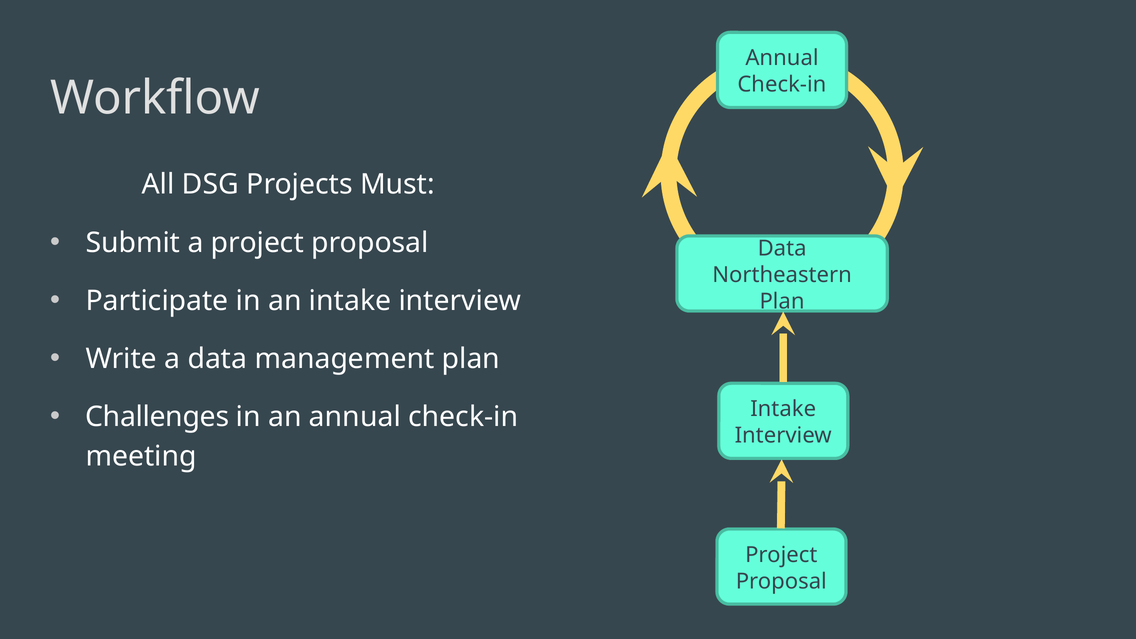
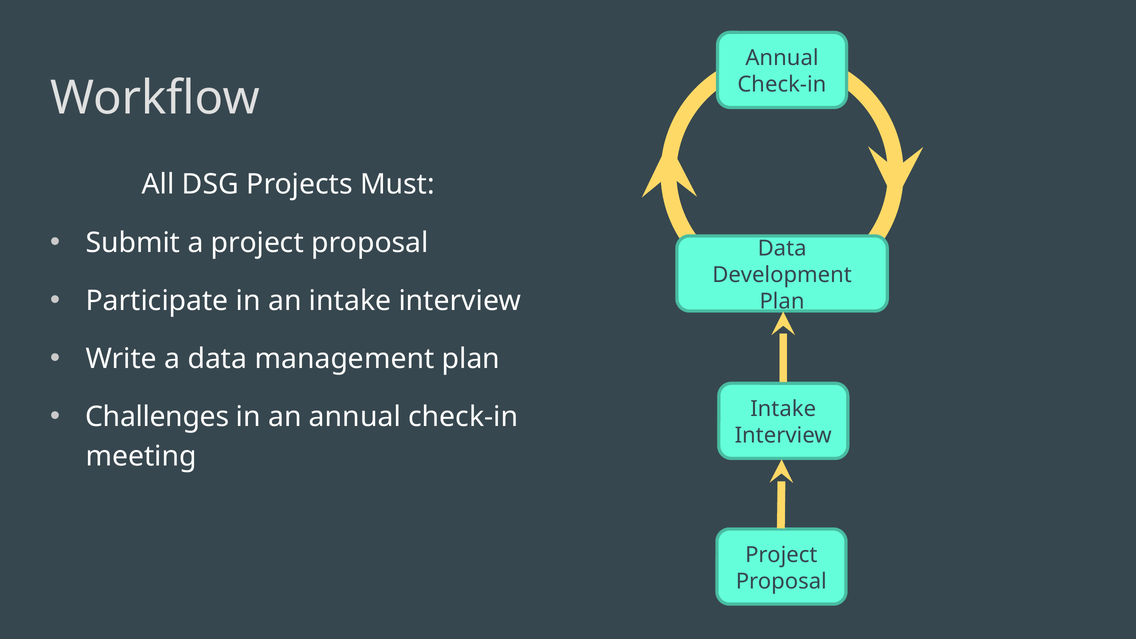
Northeastern: Northeastern -> Development (782, 275)
